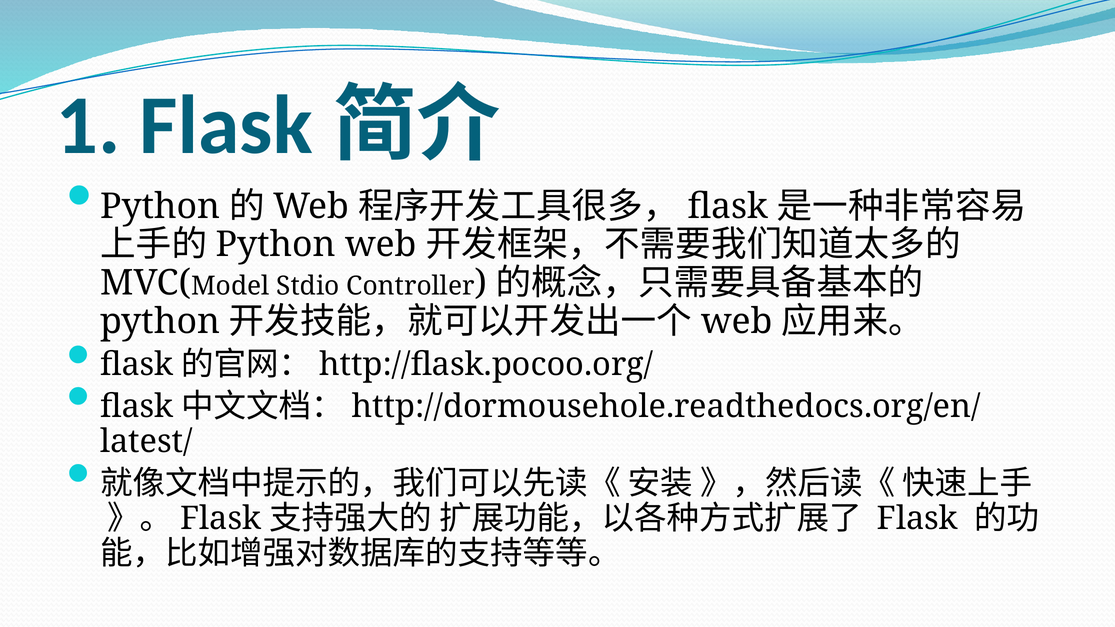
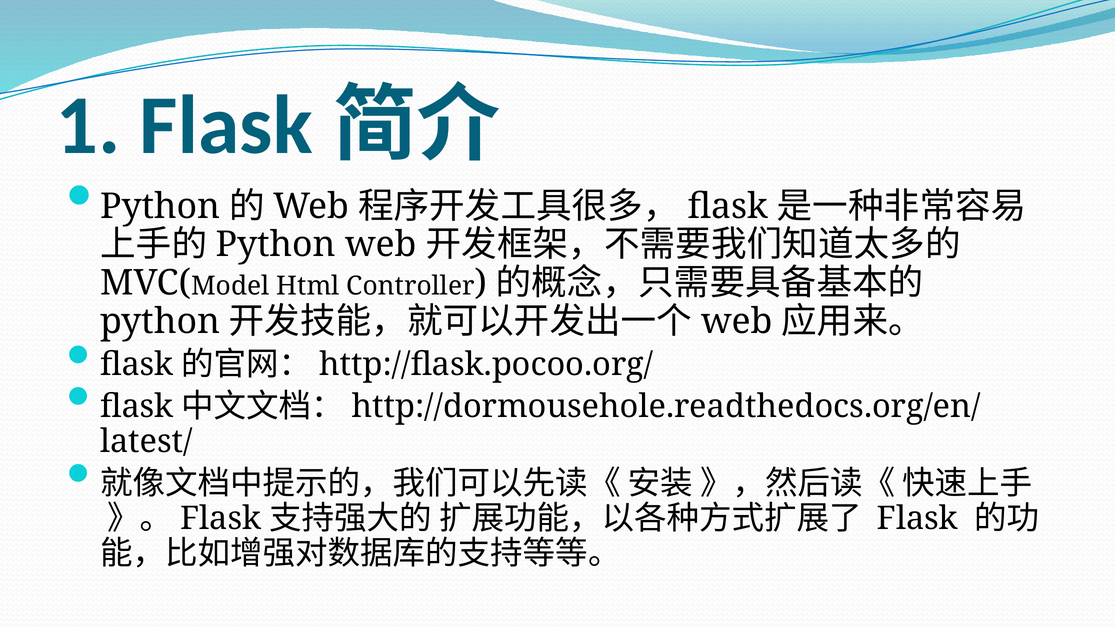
Stdio: Stdio -> Html (308, 286)
